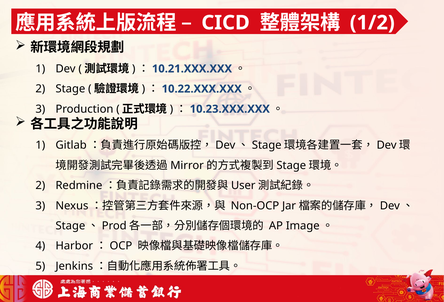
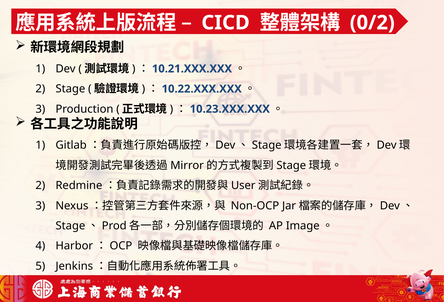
1/2: 1/2 -> 0/2 (372, 23)
